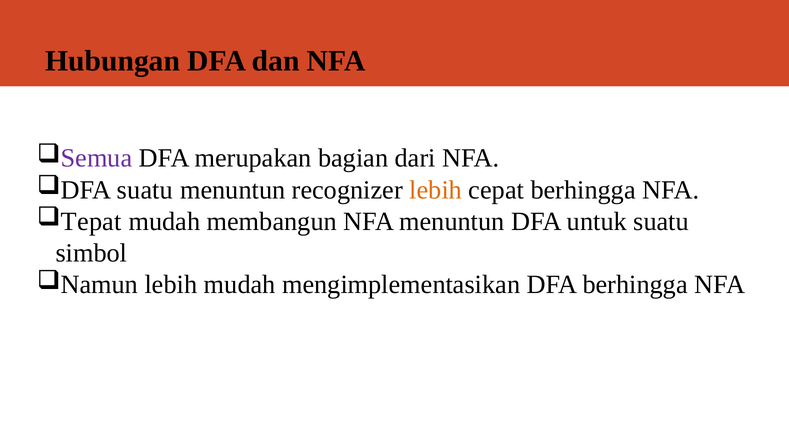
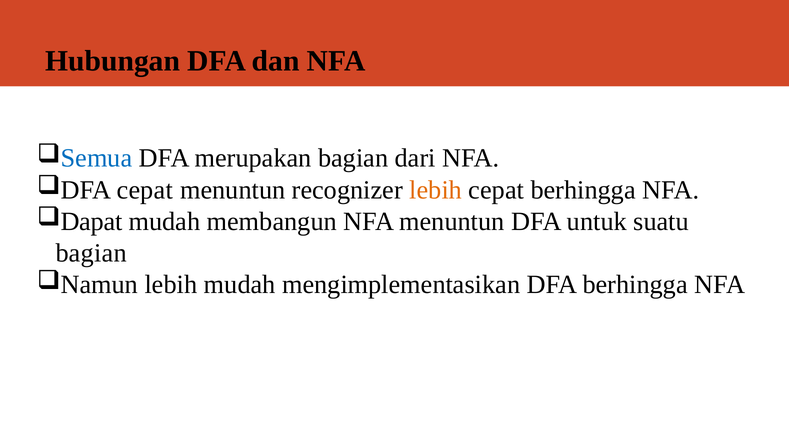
Semua colour: purple -> blue (97, 158)
DFA suatu: suatu -> cepat (145, 190)
Tepat: Tepat -> Dapat (92, 221)
simbol: simbol -> bagian (91, 253)
